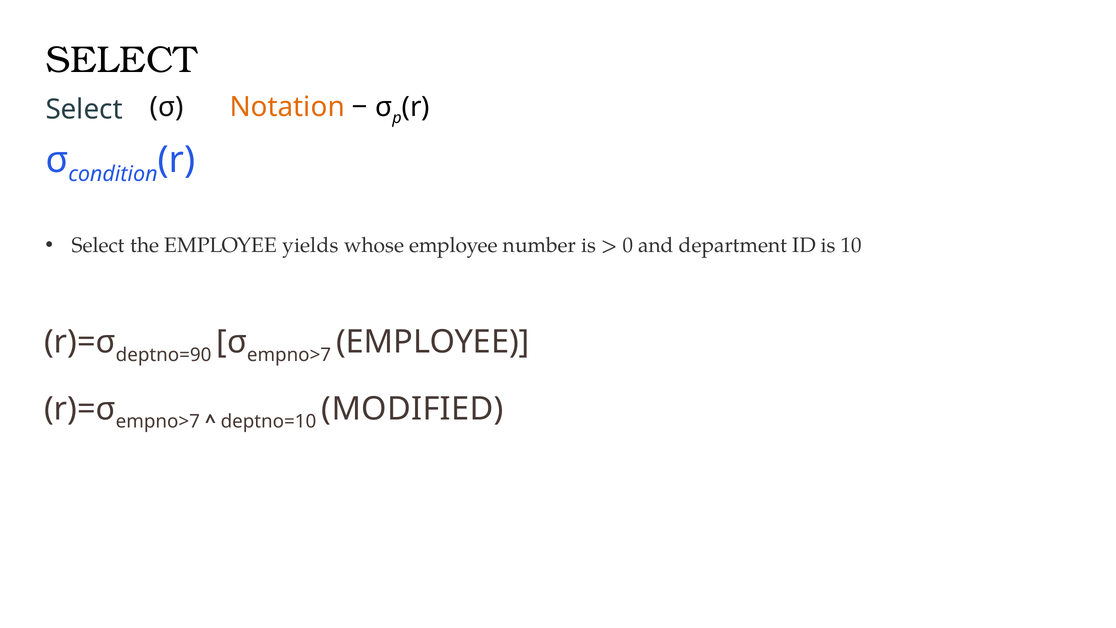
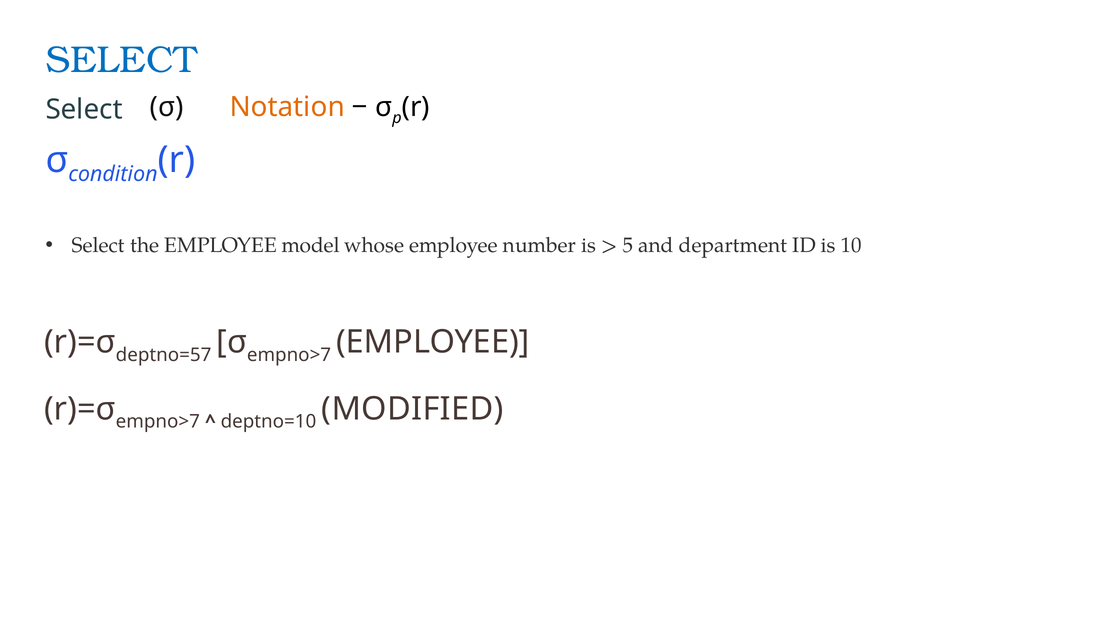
SELECT colour: black -> blue (121, 60)
yields: yields -> model (311, 245)
0: 0 -> 5 (628, 245)
deptno=90: deptno=90 -> deptno=57 (164, 355)
